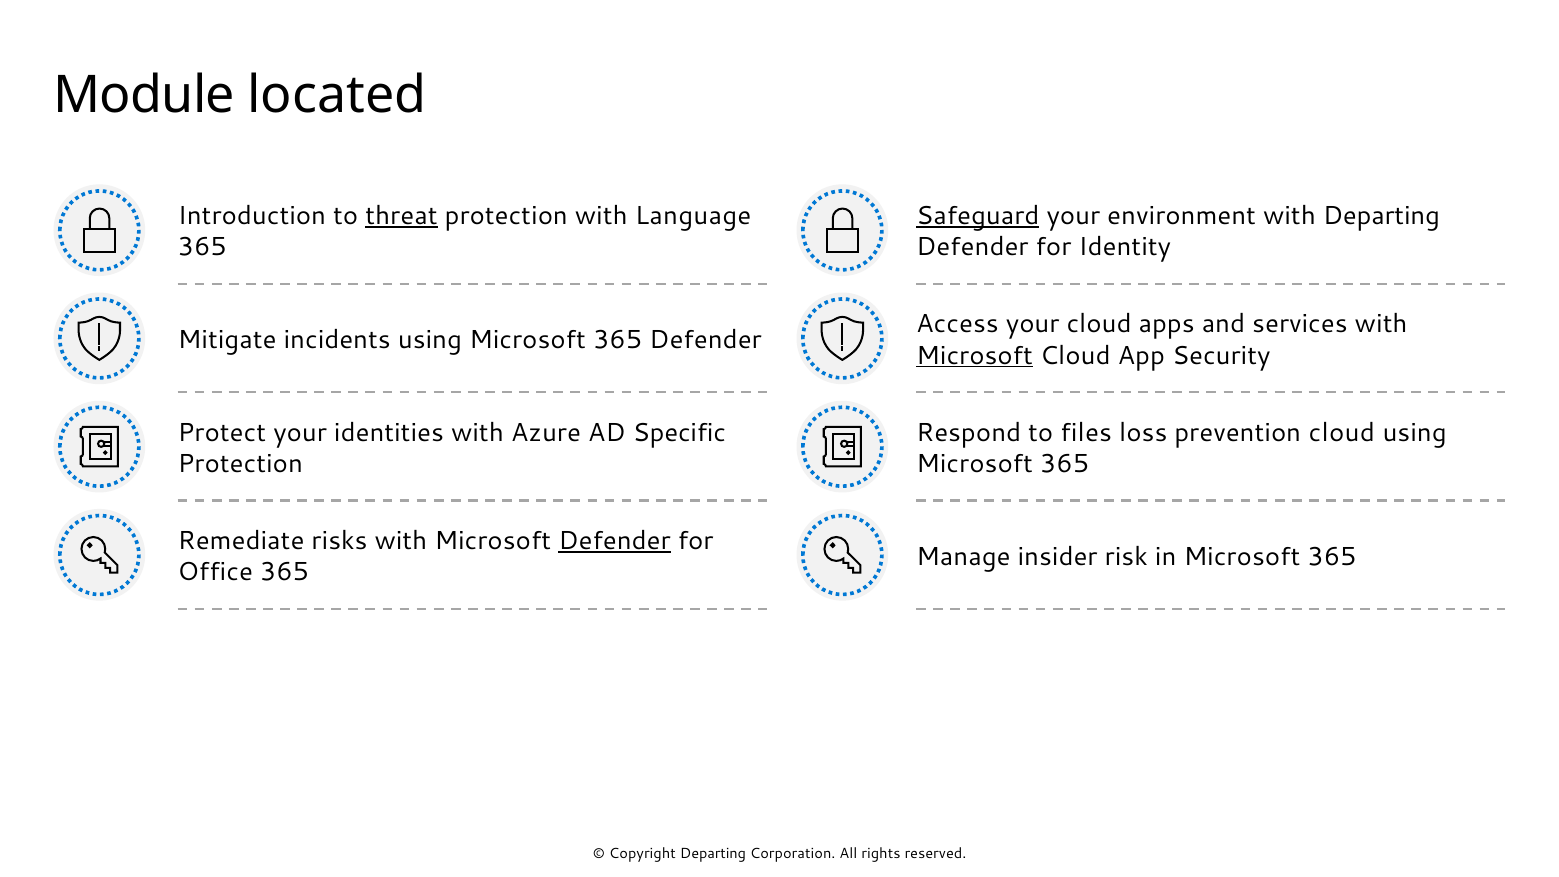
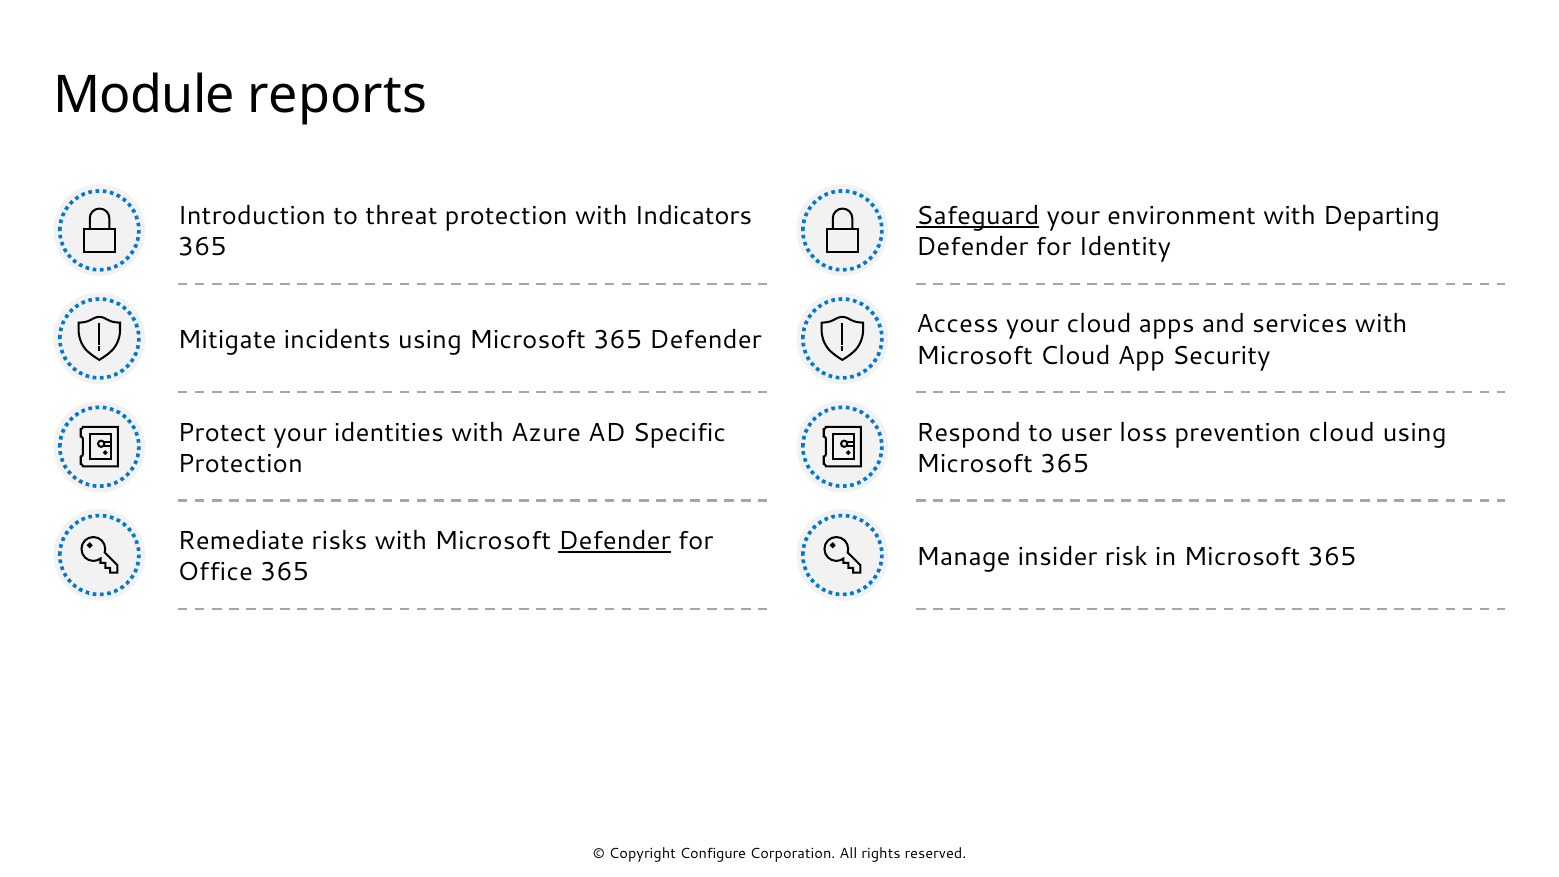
located: located -> reports (337, 96)
threat underline: present -> none (401, 216)
Language: Language -> Indicators (693, 216)
Microsoft underline: present -> none (975, 355)
files: files -> user (1086, 433)
Departing: Departing -> Configure (713, 854)
